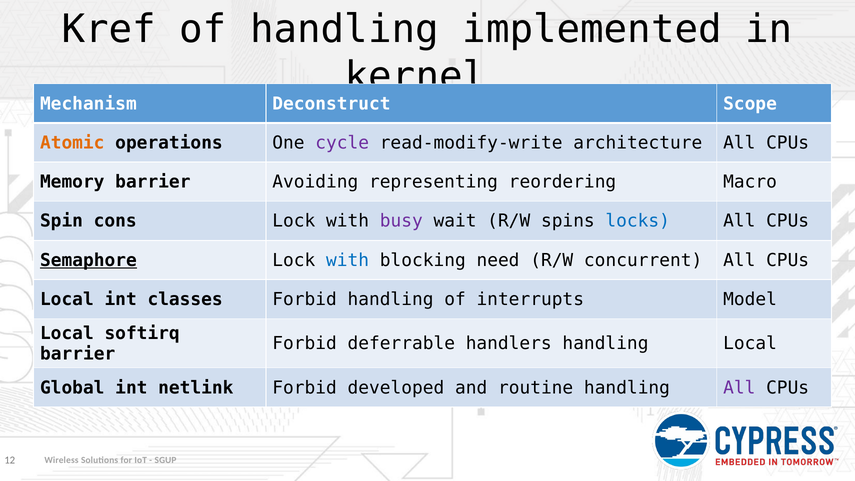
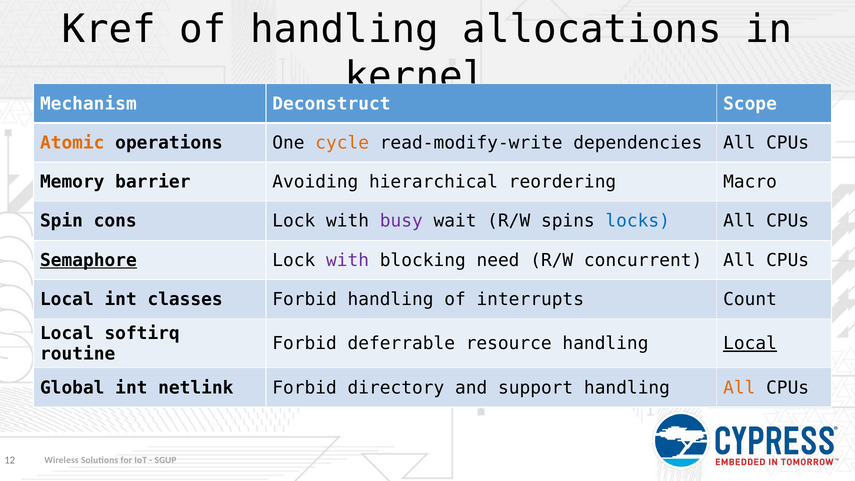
implemented: implemented -> allocations (592, 29)
cycle colour: purple -> orange (342, 143)
architecture: architecture -> dependencies (638, 143)
representing: representing -> hierarchical (433, 182)
with colour: blue -> purple (348, 260)
Model: Model -> Count (750, 299)
handlers: handlers -> resource (509, 344)
Local underline: none -> present (750, 344)
barrier: barrier -> routine (78, 354)
developed: developed -> directory (396, 388)
routine: routine -> support (536, 388)
All colour: purple -> orange (739, 388)
